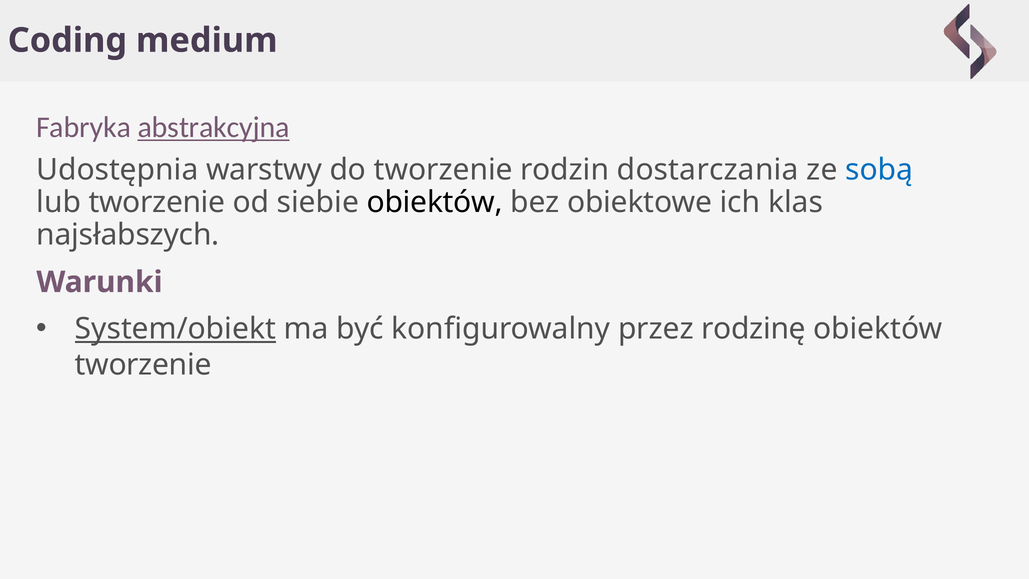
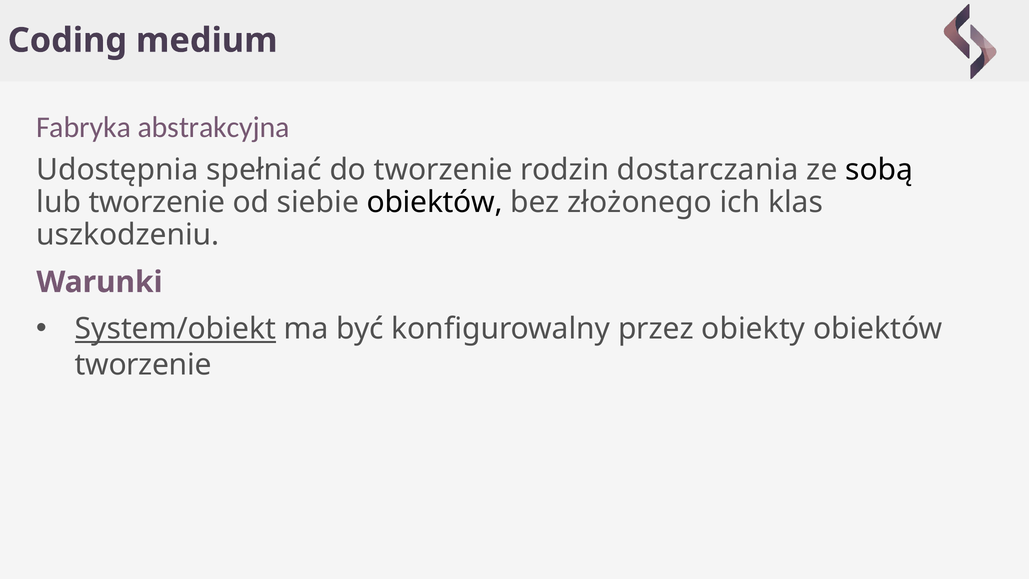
abstrakcyjna underline: present -> none (214, 127)
warstwy: warstwy -> spełniać (264, 170)
sobą colour: blue -> black (879, 170)
obiektowe: obiektowe -> złożonego (640, 202)
najsłabszych: najsłabszych -> uszkodzeniu (128, 235)
rodzinę: rodzinę -> obiekty (753, 329)
